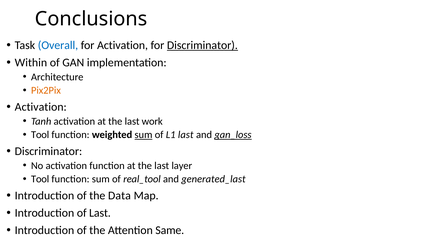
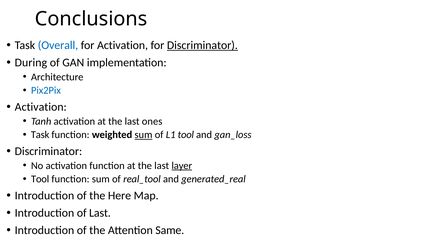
Within: Within -> During (31, 63)
Pix2Pix colour: orange -> blue (46, 90)
work: work -> ones (152, 121)
Tool: Tool -> Task (40, 135)
L1 last: last -> tool (186, 135)
gan_loss underline: present -> none (233, 135)
layer underline: none -> present (182, 165)
generated_last: generated_last -> generated_real (214, 179)
Data: Data -> Here (120, 195)
